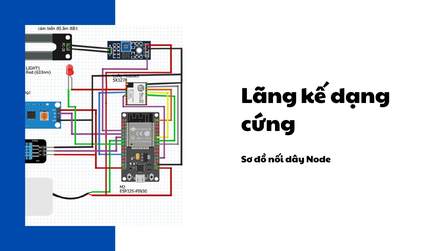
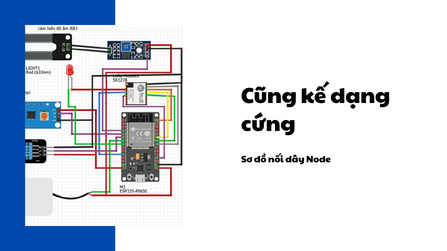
Lãng: Lãng -> Cũng (269, 96)
